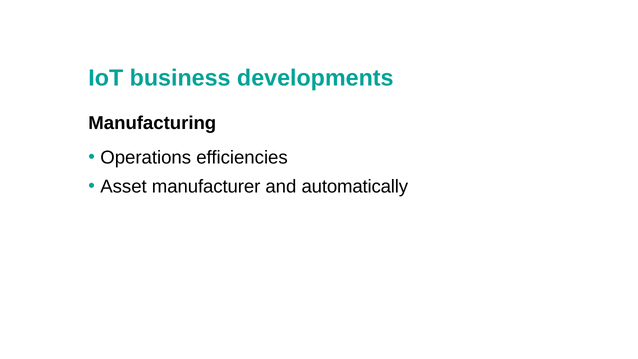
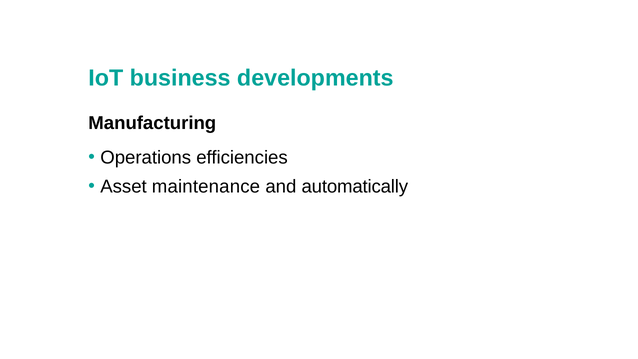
manufacturer: manufacturer -> maintenance (206, 186)
